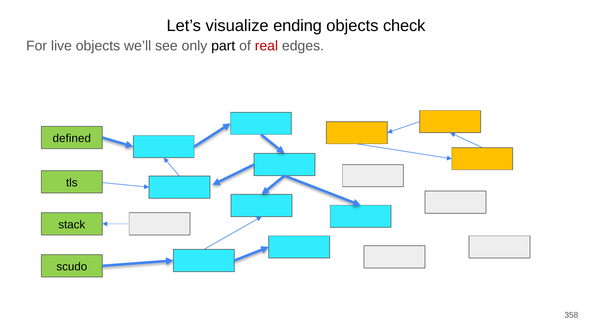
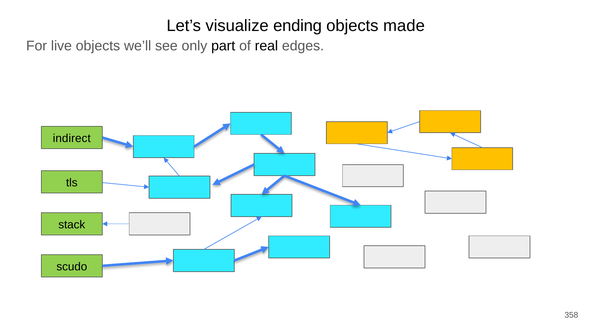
check: check -> made (404, 26)
real colour: red -> black (266, 46)
defined: defined -> indirect (72, 138)
